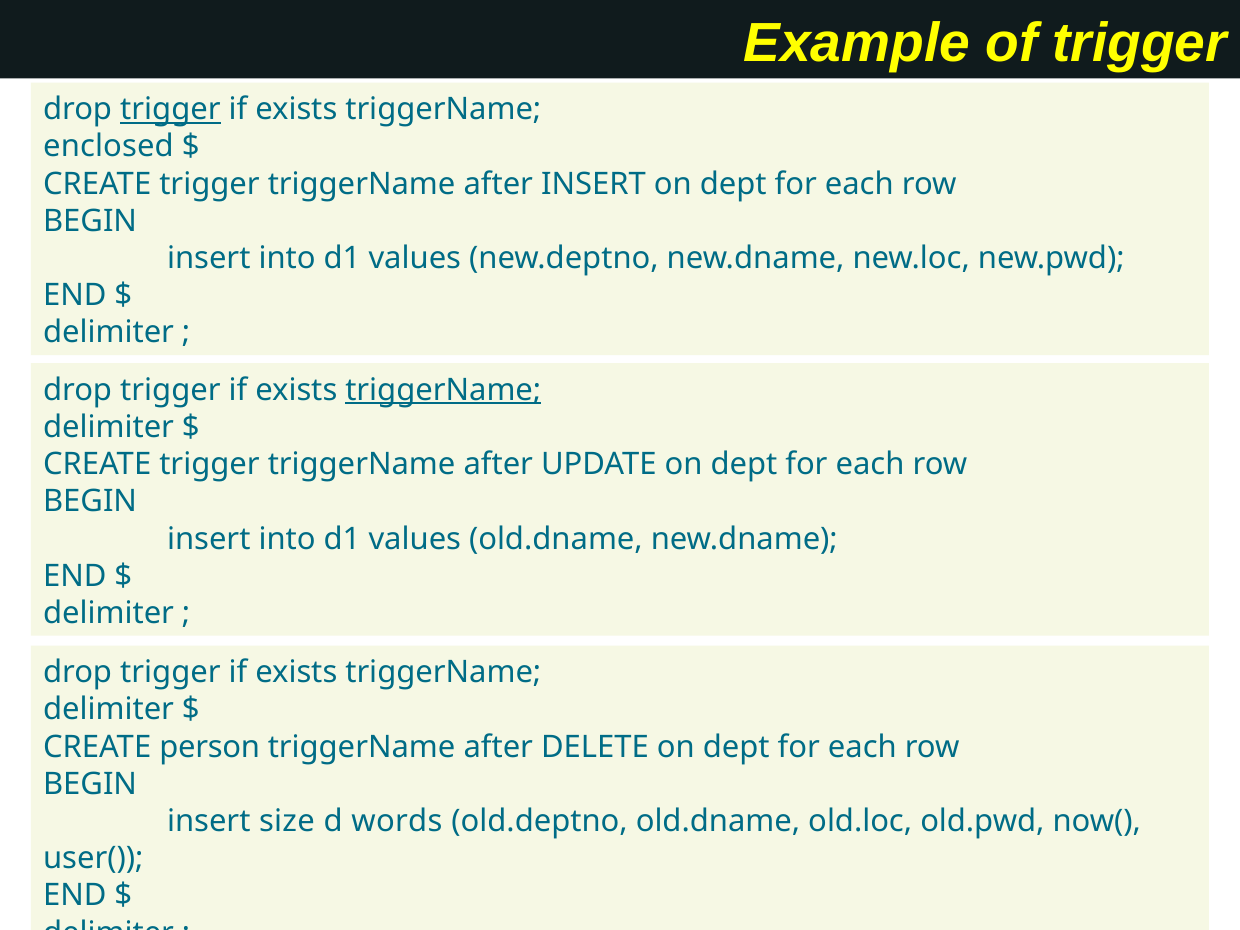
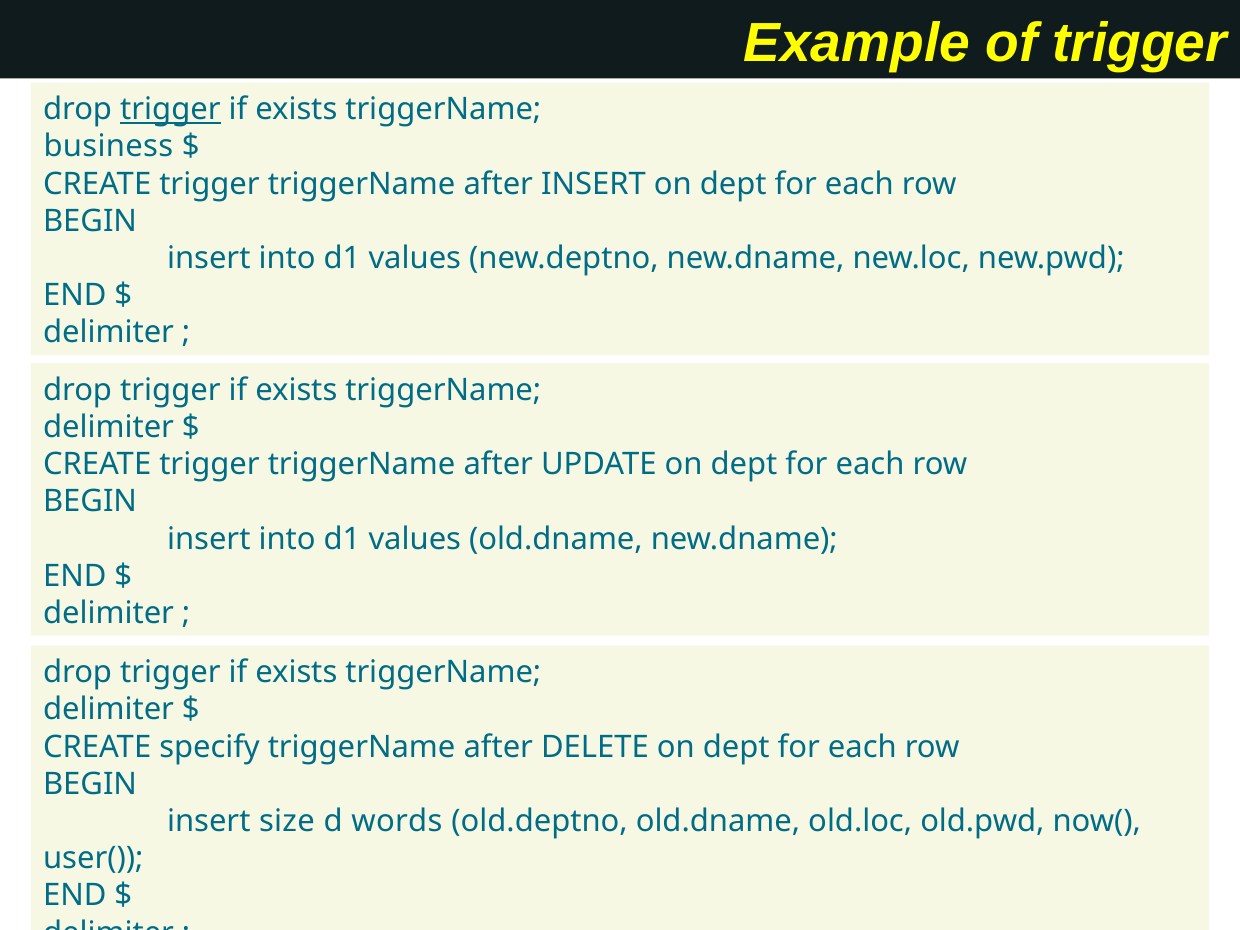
enclosed: enclosed -> business (108, 147)
triggerName underline: present -> none (443, 390)
person: person -> specify (210, 747)
